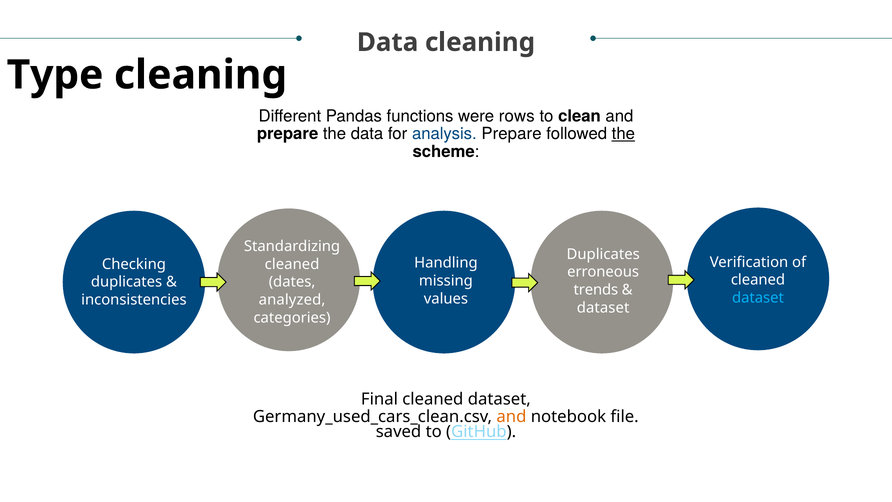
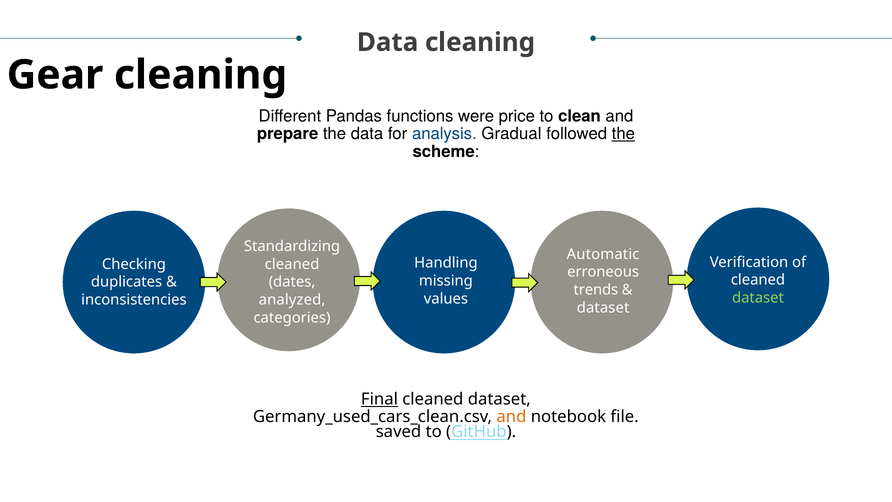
Type: Type -> Gear (55, 75)
rows: rows -> price (517, 116)
analysis Prepare: Prepare -> Gradual (511, 134)
Duplicates: Duplicates -> Automatic (603, 254)
dataset colour: light blue -> light green (758, 298)
Final underline: none -> present (379, 399)
